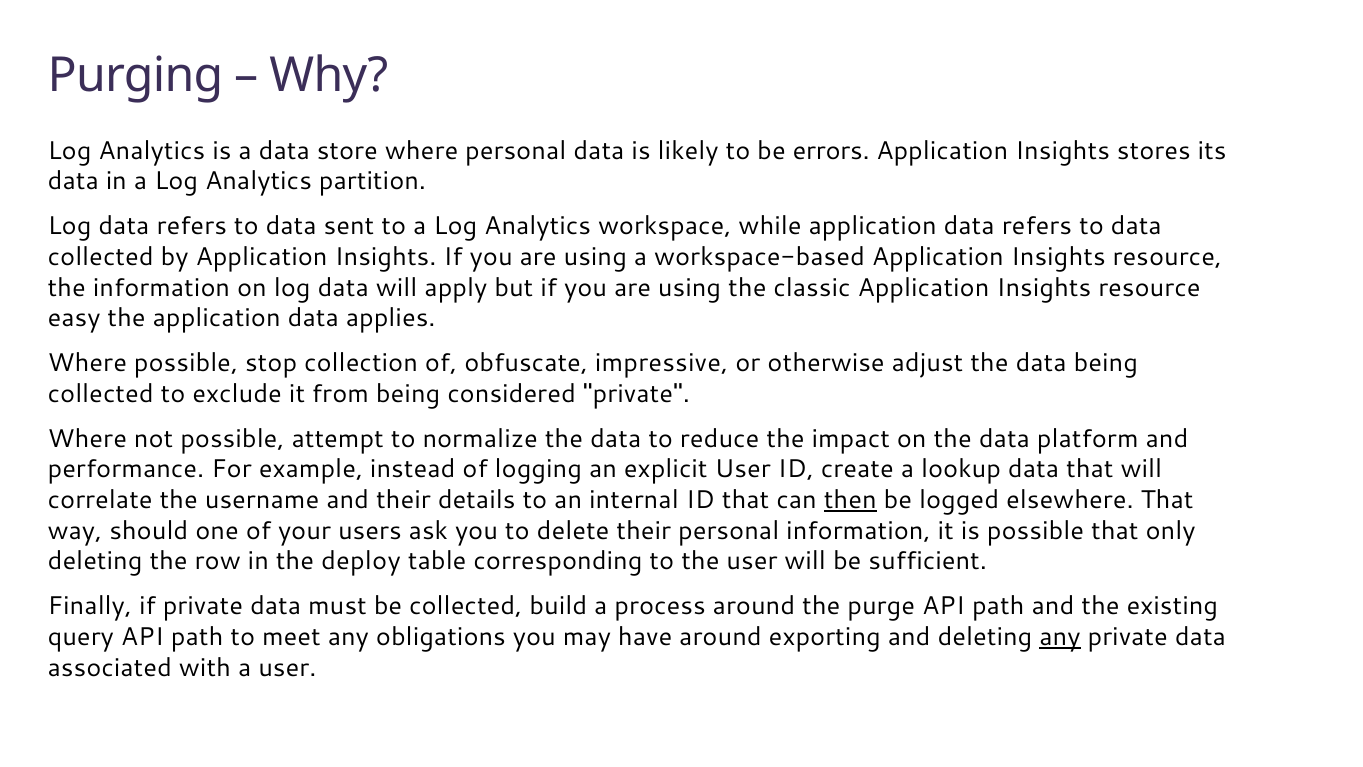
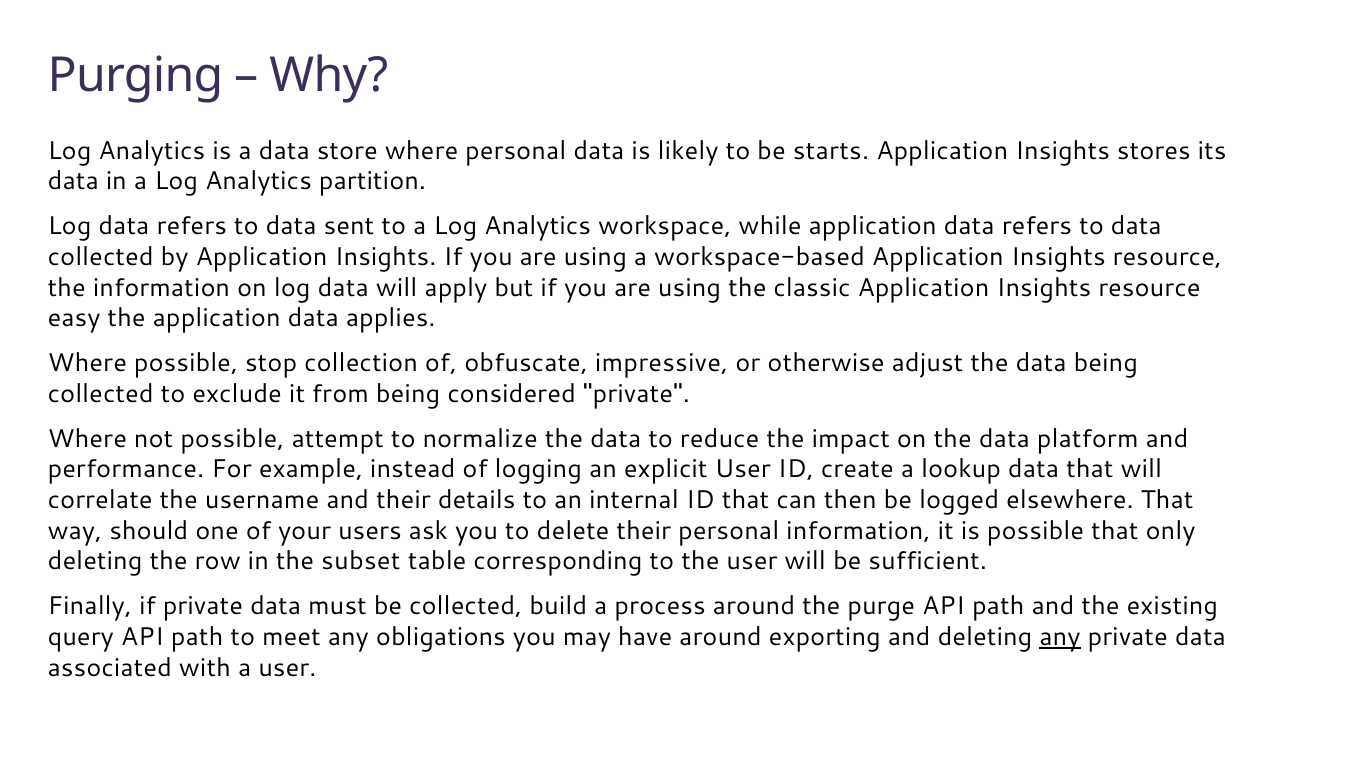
errors: errors -> starts (831, 151)
then underline: present -> none (850, 500)
deploy: deploy -> subset (361, 561)
